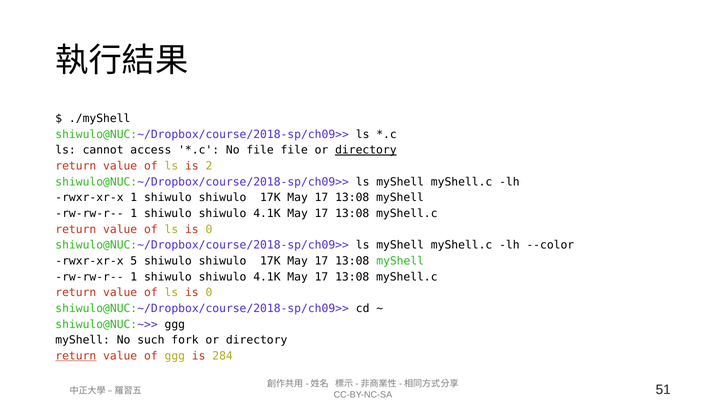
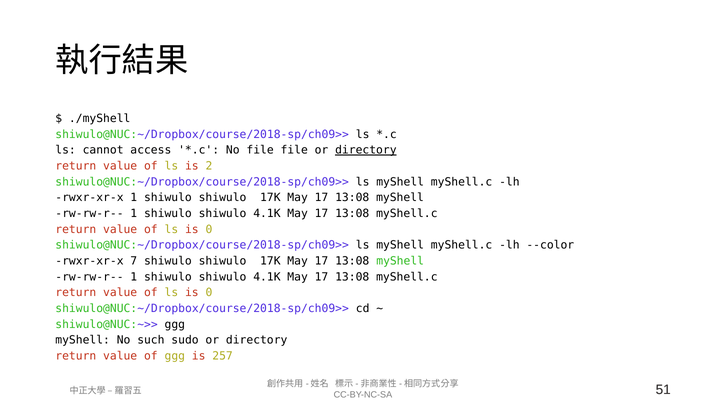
5: 5 -> 7 (134, 261)
fork: fork -> sudo (185, 340)
return underline: present -> none (76, 356)
284: 284 -> 257 (223, 356)
